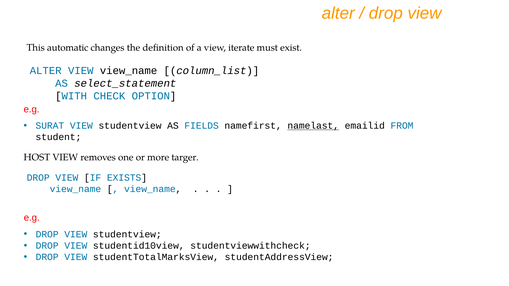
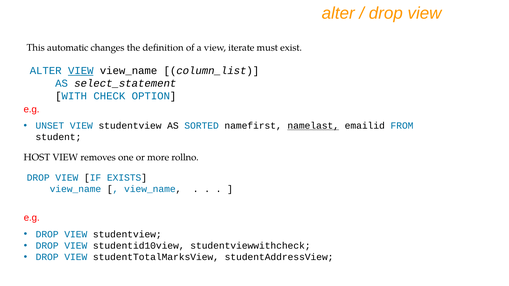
VIEW underline: none -> present (81, 71)
SURAT: SURAT -> UNSET (50, 126)
FIELDS: FIELDS -> SORTED (202, 126)
targer: targer -> rollno (185, 157)
